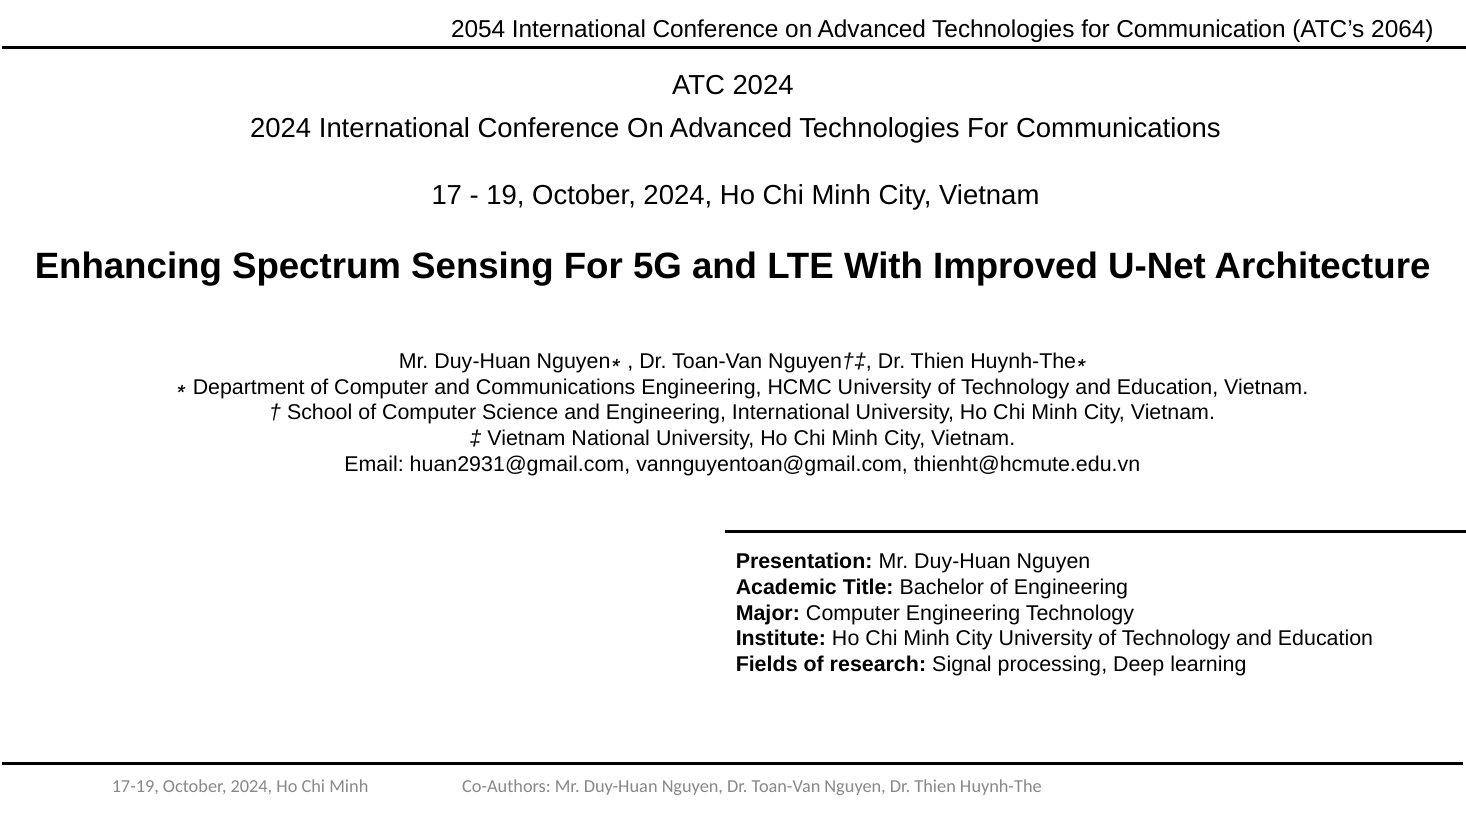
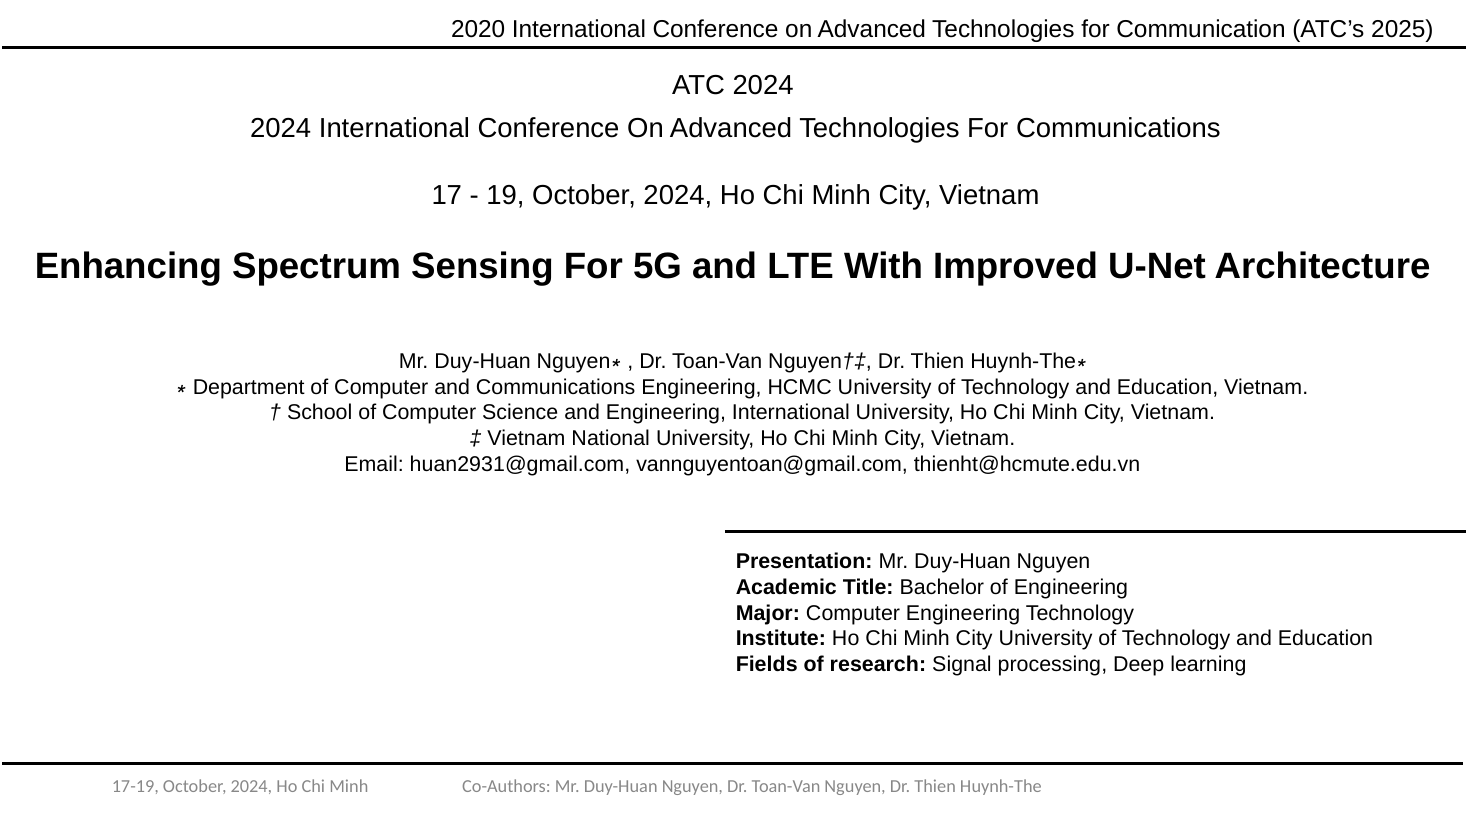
2054: 2054 -> 2020 (478, 29)
2064: 2064 -> 2025 (1402, 29)
